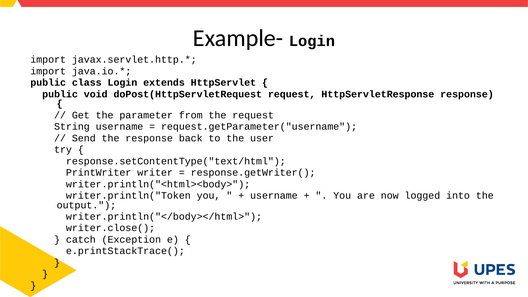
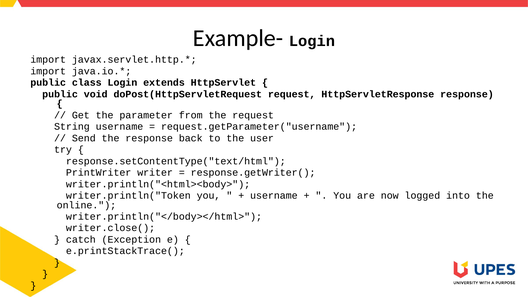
output: output -> online (86, 205)
